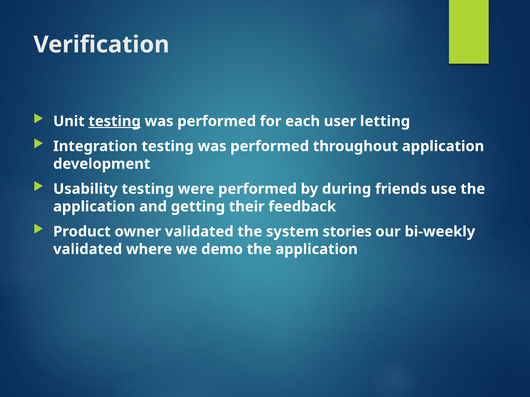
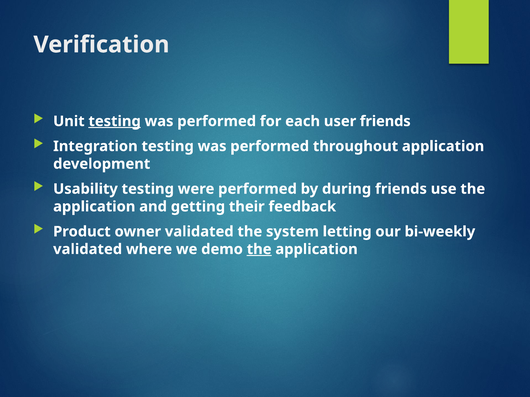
user letting: letting -> friends (385, 121)
stories: stories -> letting (347, 232)
the underline: none -> present (259, 250)
